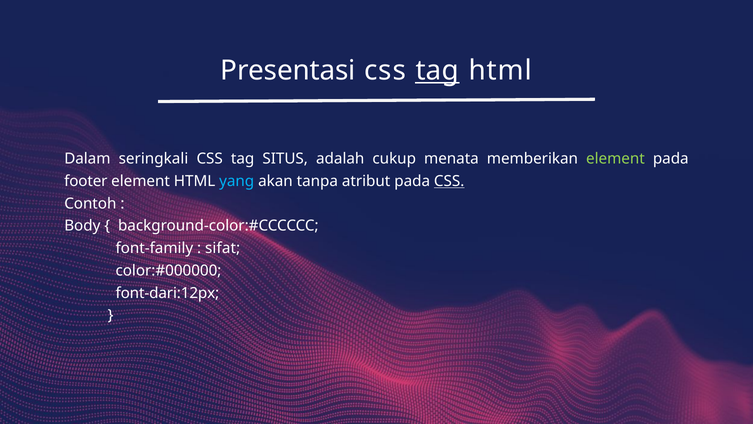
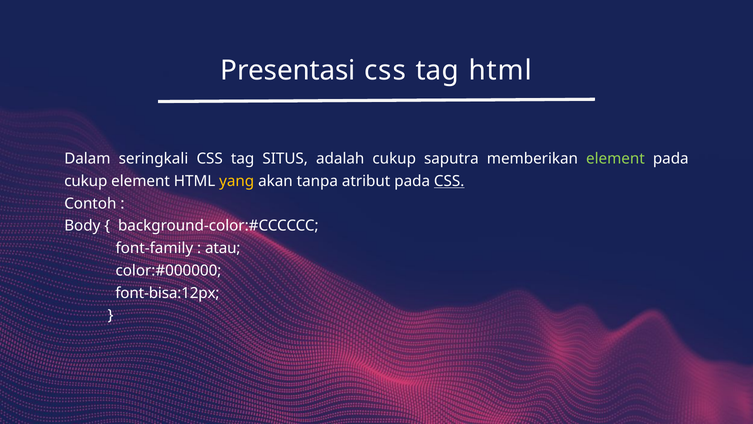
tag underline: present -> none (437, 71)
menata: menata -> saputra (451, 159)
footer: footer -> cukup (86, 181)
yang colour: light blue -> yellow (237, 181)
sifat: sifat -> atau (223, 248)
font-dari:12px: font-dari:12px -> font-bisa:12px (167, 293)
